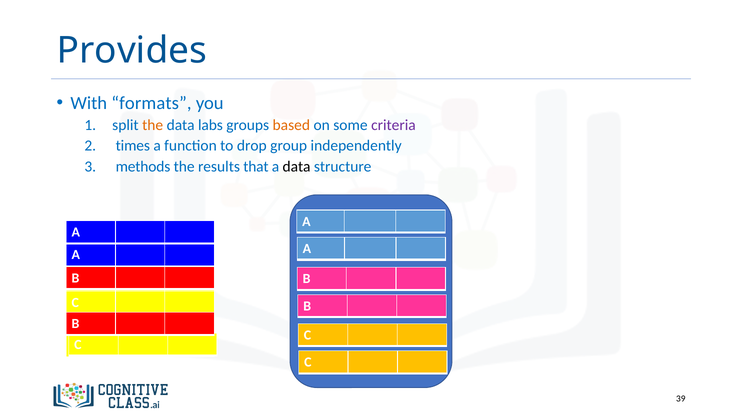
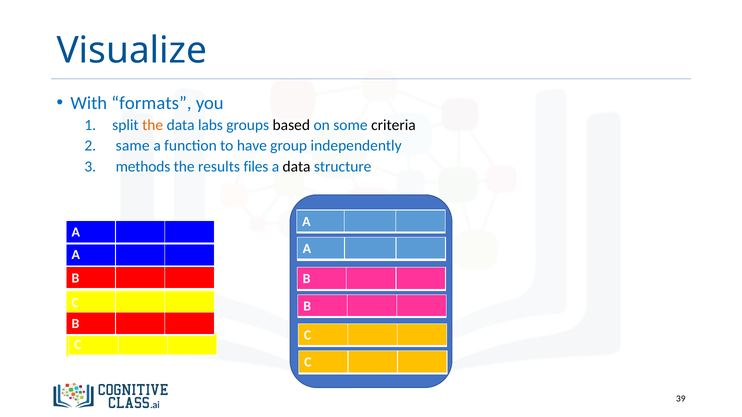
Provides: Provides -> Visualize (132, 50)
based colour: orange -> black (291, 125)
criteria colour: purple -> black (393, 125)
times: times -> same (133, 146)
drop: drop -> have (252, 146)
that: that -> files (256, 167)
